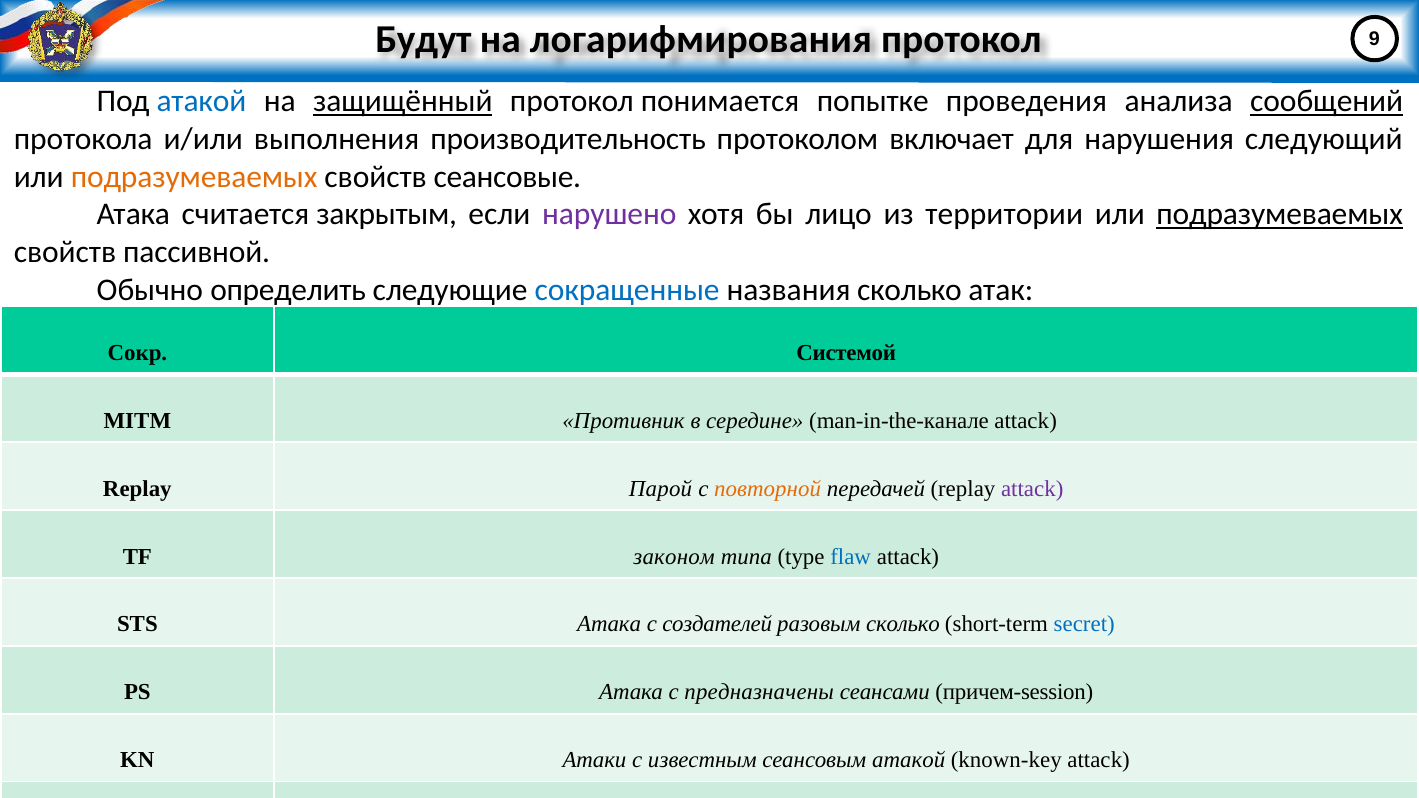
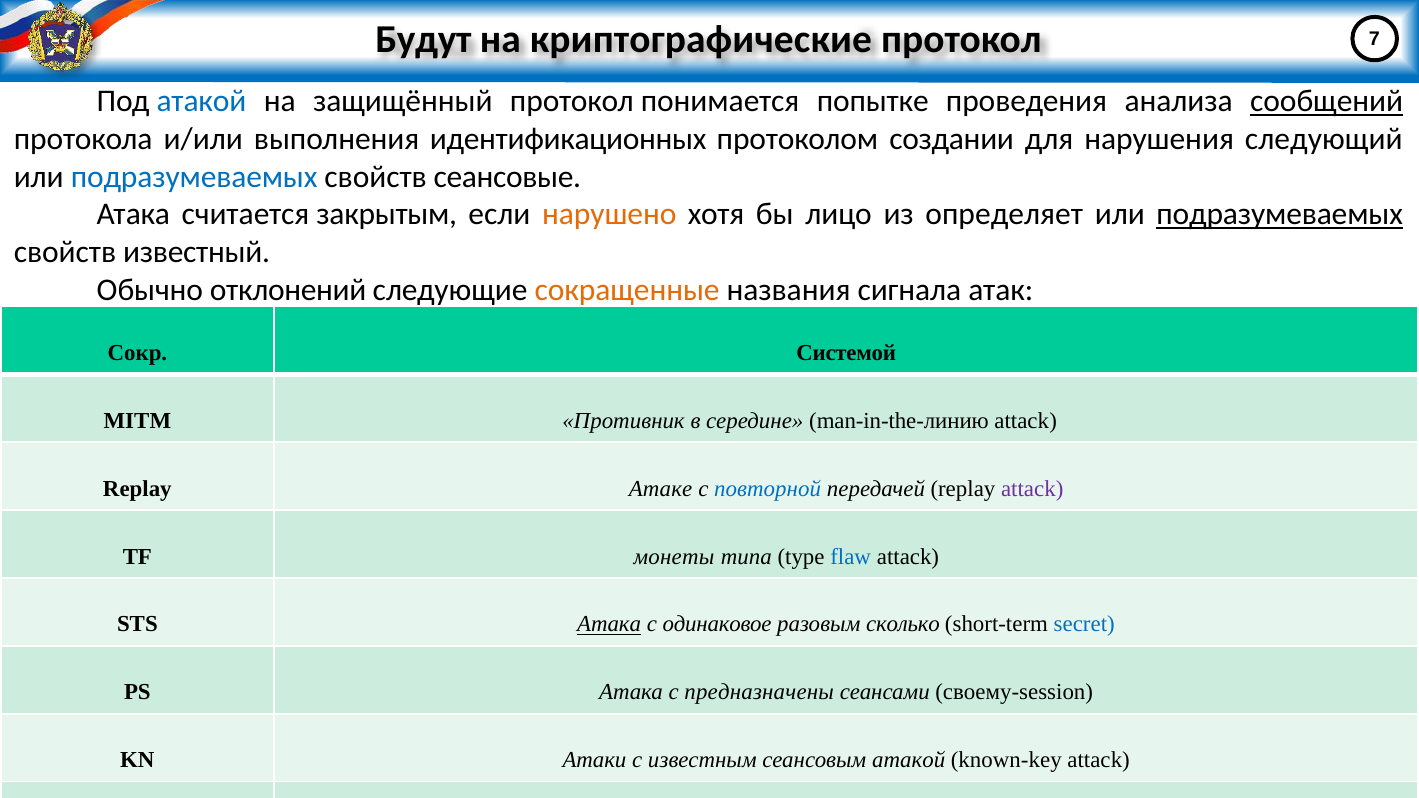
логарифмирования: логарифмирования -> криптографические (701, 40)
9: 9 -> 7 (1374, 39)
защищённый underline: present -> none (403, 101)
производительность: производительность -> идентификационных (568, 139)
включает: включает -> создании (952, 139)
подразумеваемых colour: orange -> blue (194, 177)
нарушено colour: purple -> orange (609, 215)
территории: территории -> определяет (1004, 215)
пассивной: пассивной -> известный (197, 252)
определить: определить -> отклонений (288, 290)
сокращенные colour: blue -> orange (627, 290)
названия сколько: сколько -> сигнала (909, 290)
man-in-the-канале: man-in-the-канале -> man-in-the-линию (899, 421)
Парой: Парой -> Атаке (661, 489)
повторной colour: orange -> blue (768, 489)
законом: законом -> монеты (674, 557)
Атака underline: none -> present (609, 625)
создателей: создателей -> одинаковое (717, 625)
причем-session: причем-session -> своему-session (1014, 692)
